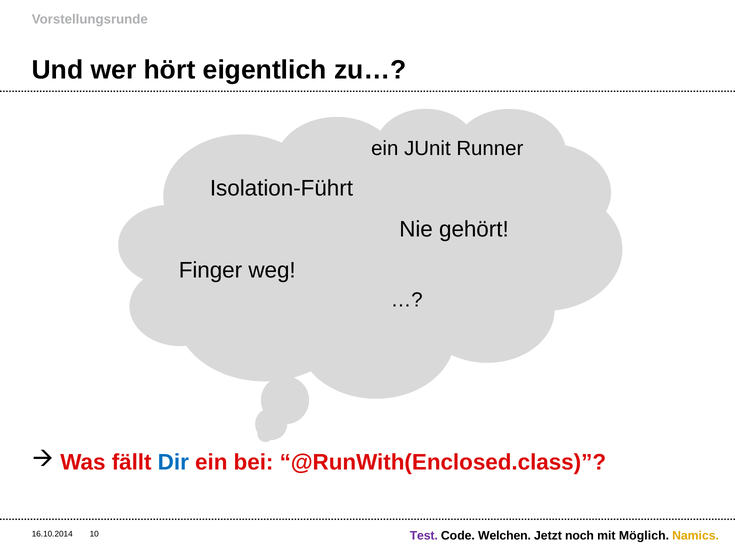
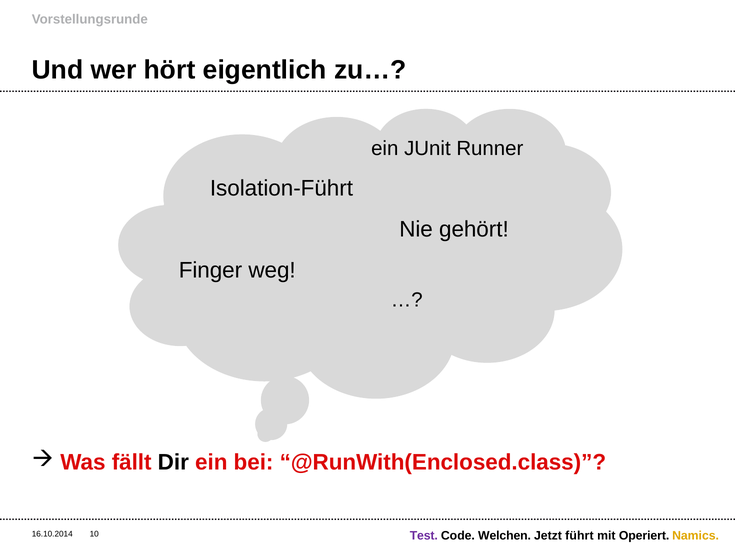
Dir colour: blue -> black (173, 462)
noch: noch -> führt (579, 535)
Möglich: Möglich -> Operiert (644, 535)
